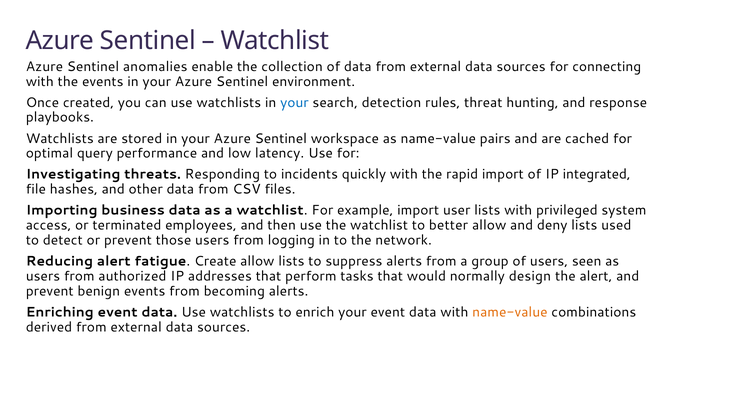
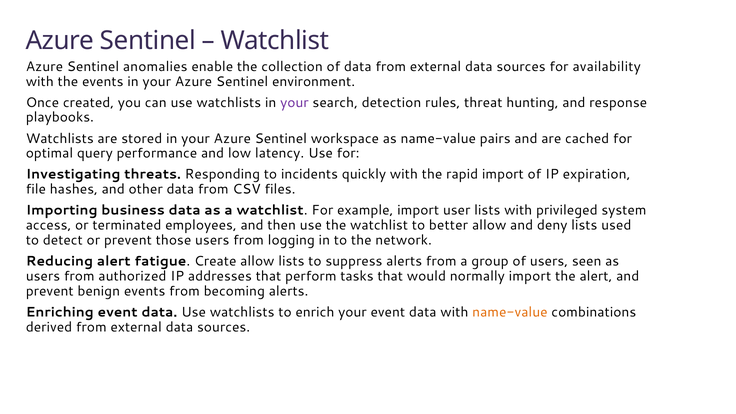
connecting: connecting -> availability (607, 67)
your colour: blue -> purple (294, 103)
integrated: integrated -> expiration (597, 174)
normally design: design -> import (530, 276)
